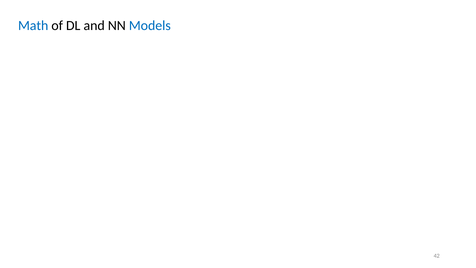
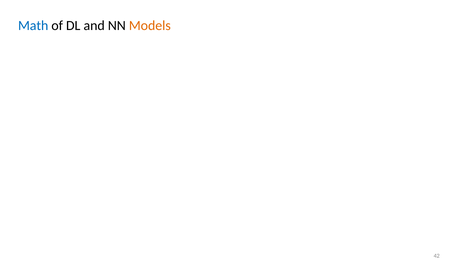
Models colour: blue -> orange (150, 25)
